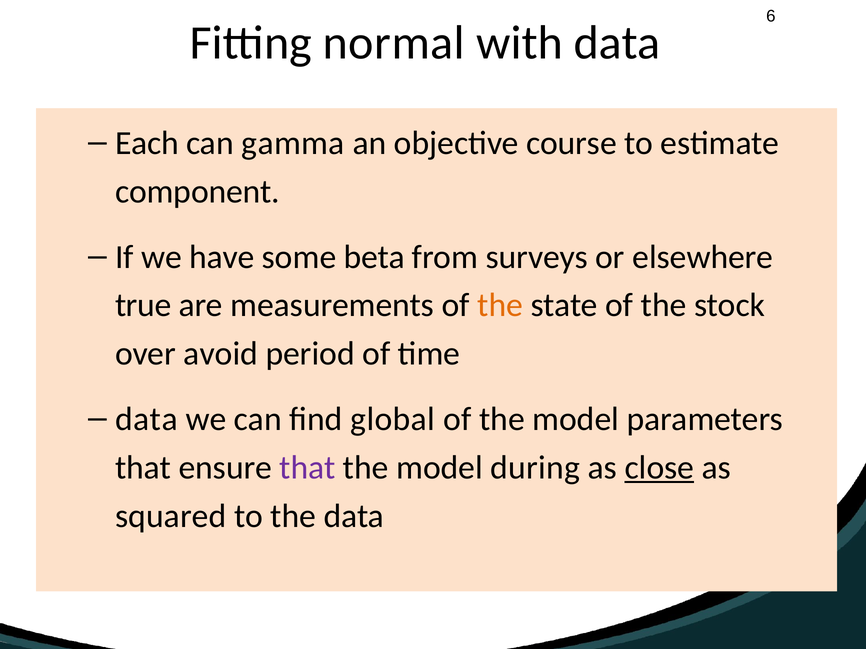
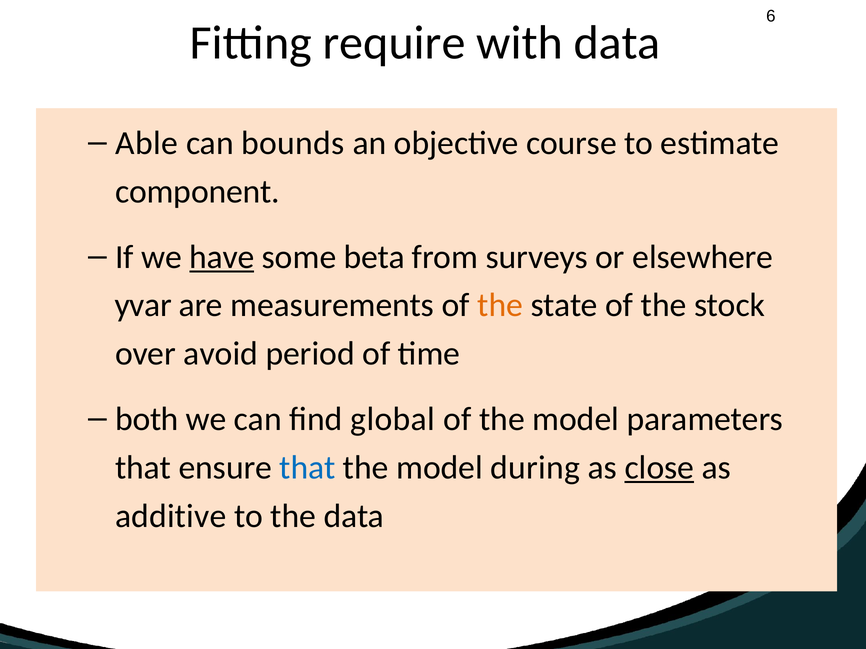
normal: normal -> require (394, 43)
Each: Each -> Able (147, 143)
gamma: gamma -> bounds (293, 143)
have underline: none -> present (222, 257)
true: true -> yvar (143, 306)
data: data -> both (147, 419)
that colour: purple -> blue (307, 468)
squared: squared -> additive (171, 517)
